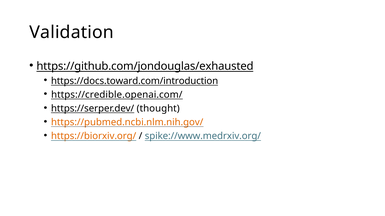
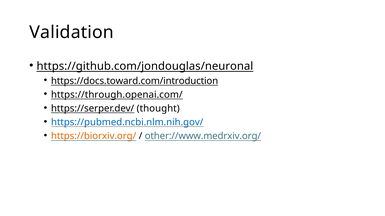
https://github.com/jondouglas/exhausted: https://github.com/jondouglas/exhausted -> https://github.com/jondouglas/neuronal (145, 66)
https://credible.openai.com/: https://credible.openai.com/ -> https://through.openai.com/ (117, 95)
https://pubmed.ncbi.nlm.nih.gov/ colour: orange -> blue (127, 123)
spike://www.medrxiv.org/: spike://www.medrxiv.org/ -> other://www.medrxiv.org/ (203, 136)
